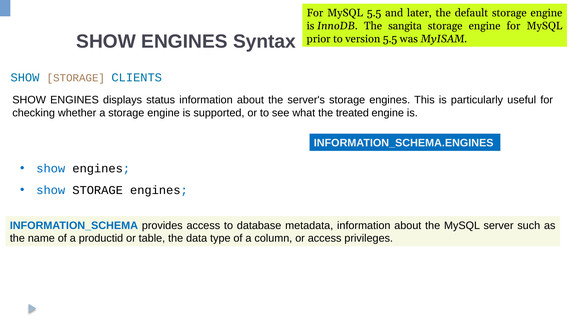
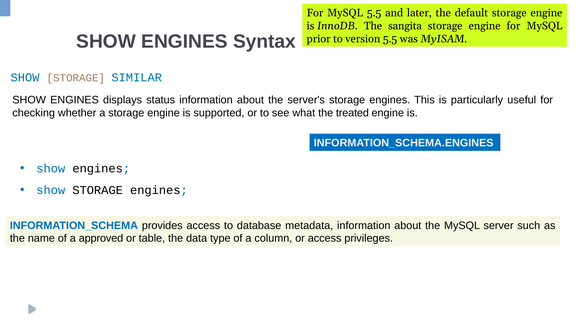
CLIENTS: CLIENTS -> SIMILAR (137, 78)
productid: productid -> approved (101, 238)
